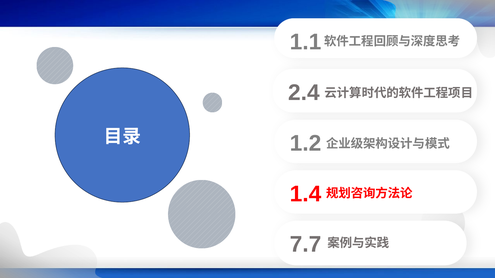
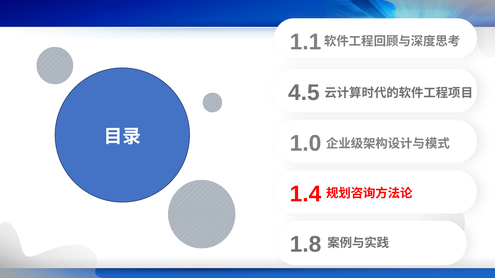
2.4: 2.4 -> 4.5 (304, 93)
1.2: 1.2 -> 1.0 (306, 144)
7.7: 7.7 -> 1.8 (306, 245)
